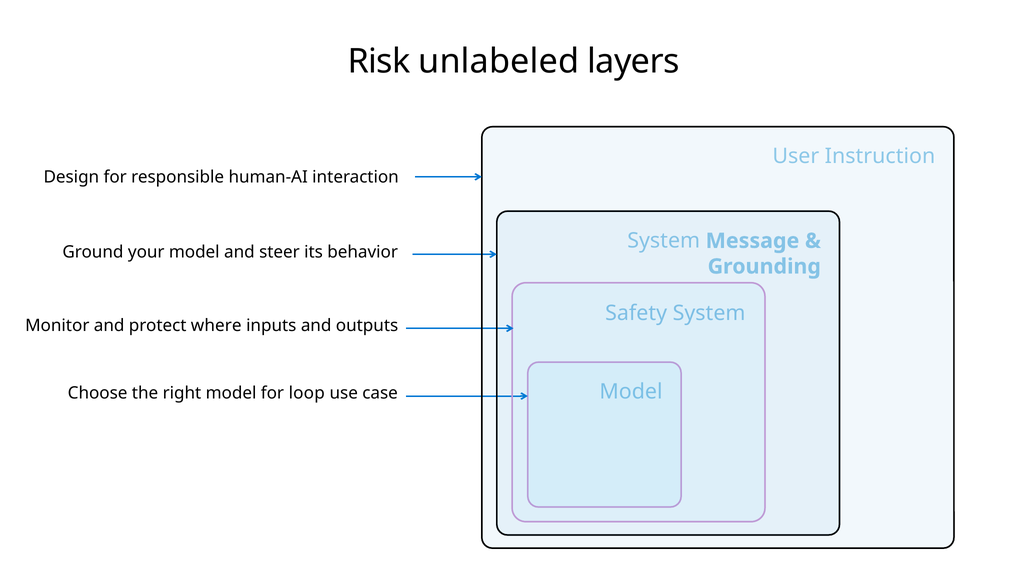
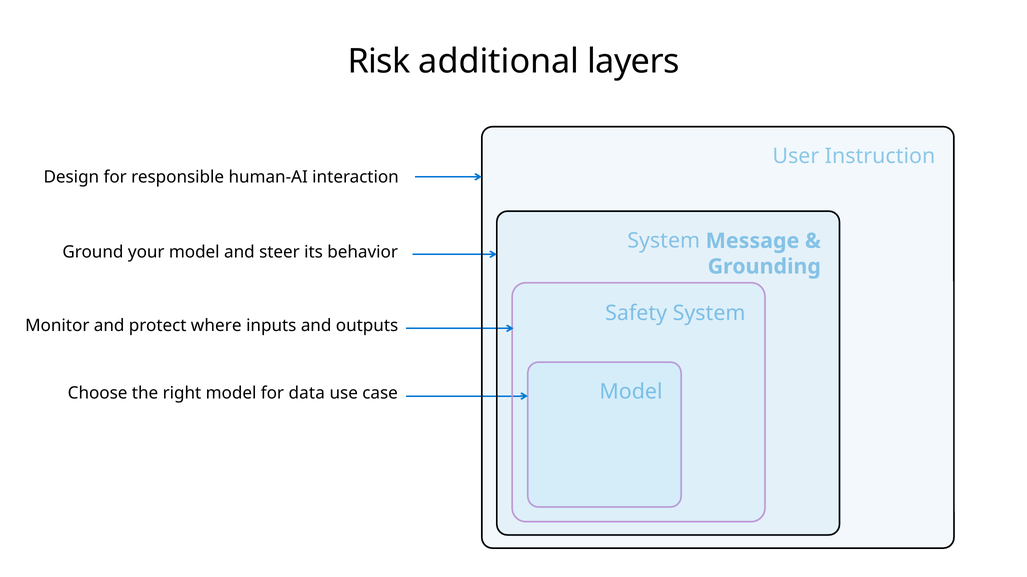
unlabeled: unlabeled -> additional (499, 61)
loop: loop -> data (307, 394)
